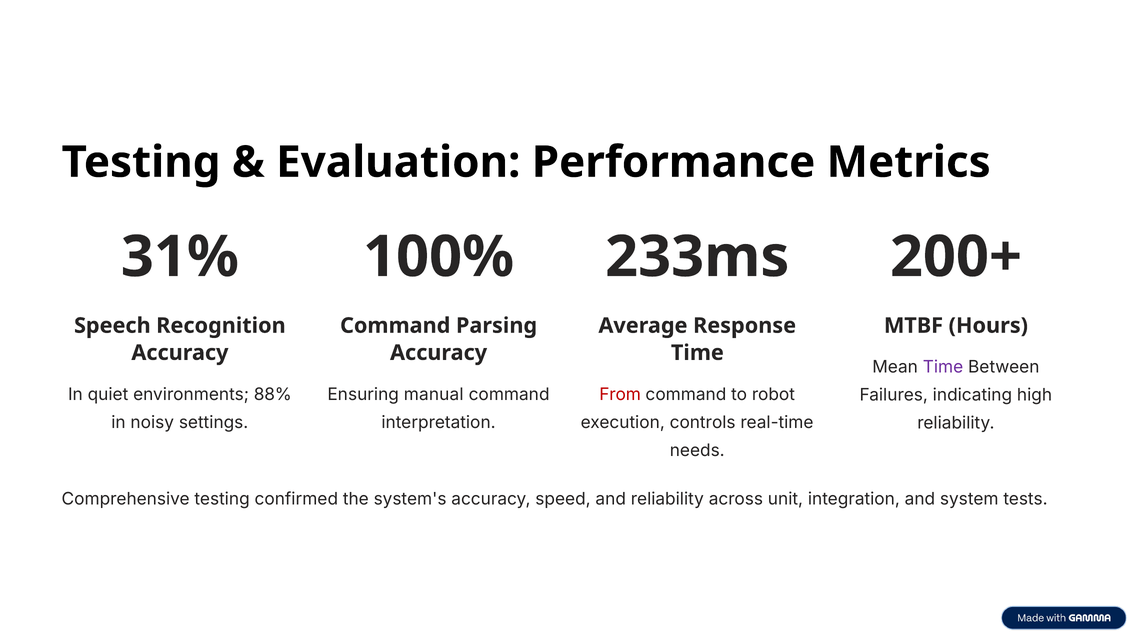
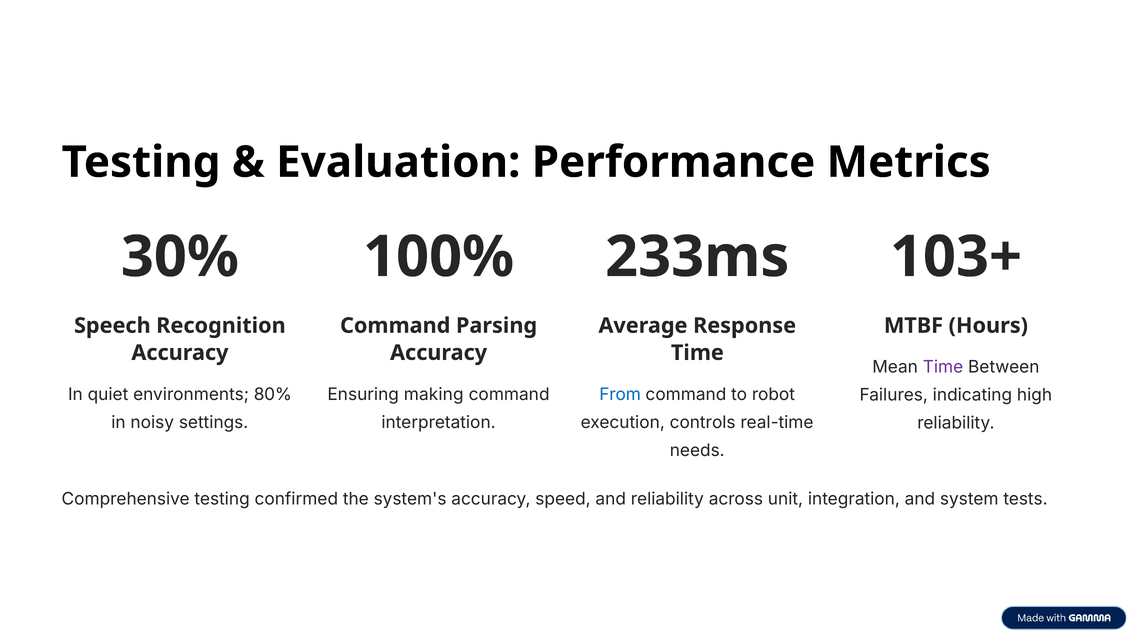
31%: 31% -> 30% (180, 257)
200+: 200+ -> 103+ (956, 257)
88%: 88% -> 80% (273, 395)
manual: manual -> making (434, 395)
From colour: red -> blue (620, 395)
